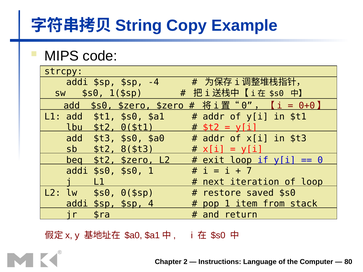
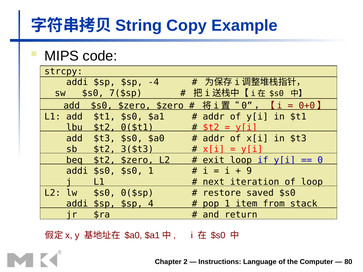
1($sp: 1($sp -> 7($sp (126, 93)
8($t3: 8($t3 -> 3($t3 (137, 149)
7: 7 -> 9 (249, 171)
